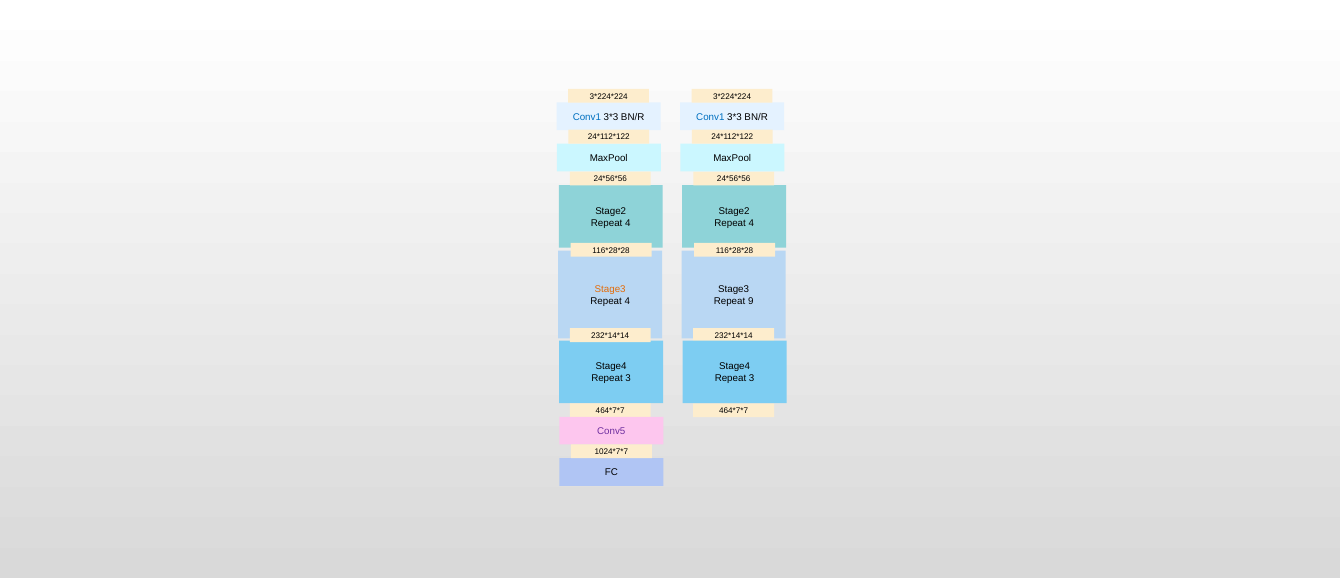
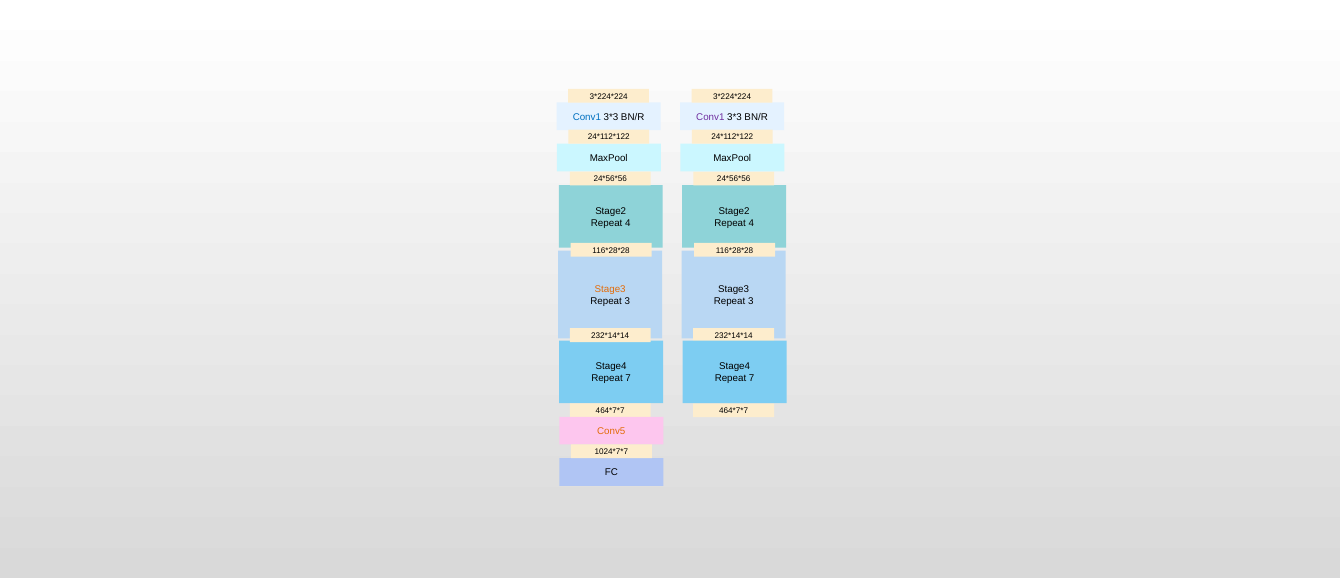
Conv1 colour: blue -> purple (710, 117)
4: 4 -> 3 (627, 301)
9: 9 -> 3 (751, 301)
3: 3 -> 7 (628, 378)
3: 3 -> 7 (752, 378)
Conv5 colour: purple -> orange (611, 431)
